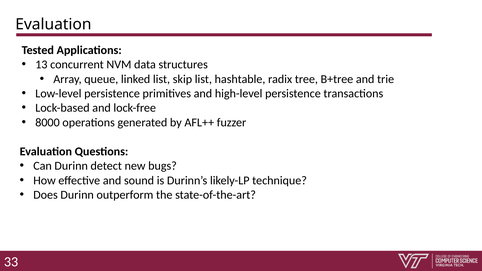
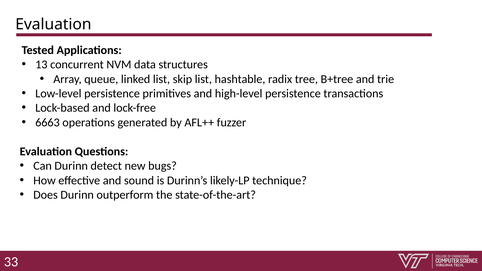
8000: 8000 -> 6663 (47, 122)
